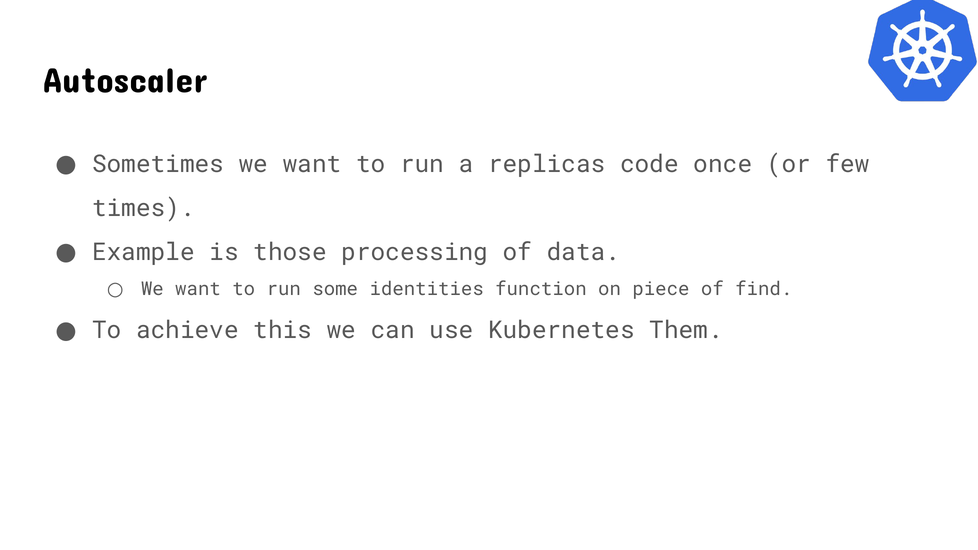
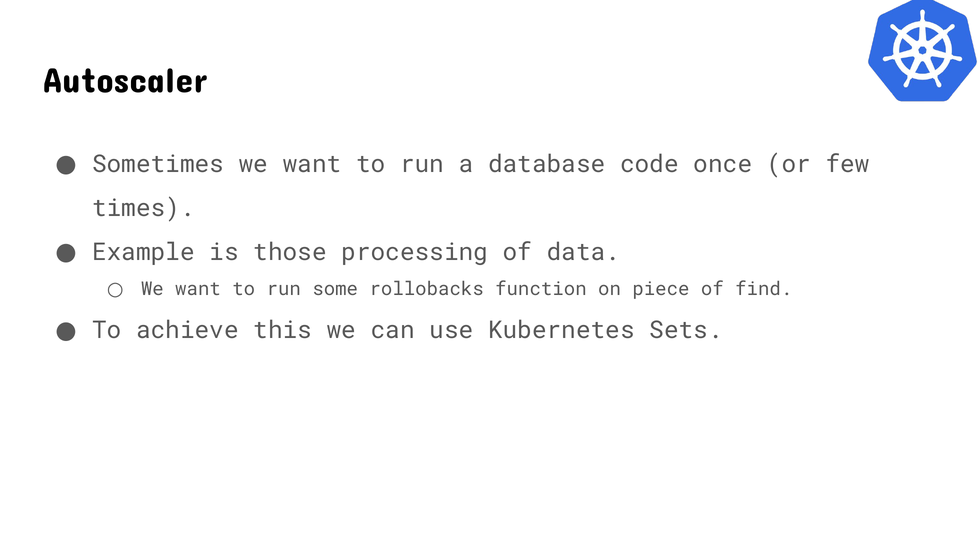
replicas: replicas -> database (547, 164)
identities: identities -> rollobacks (427, 289)
Them: Them -> Sets (686, 330)
